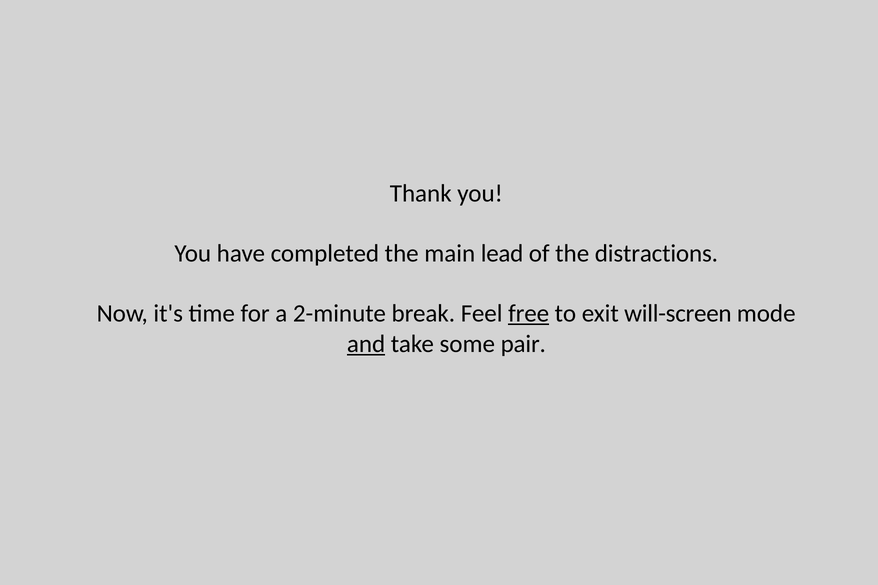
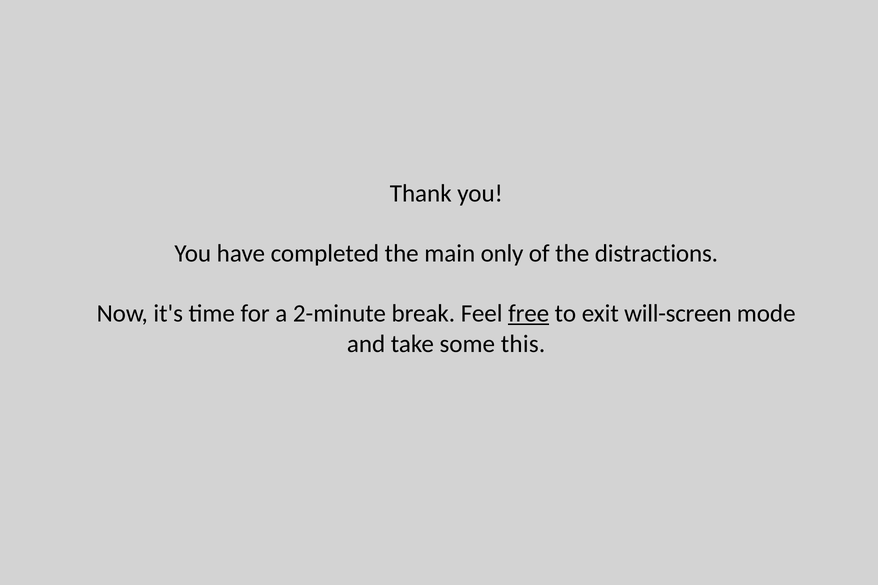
lead: lead -> only (502, 254)
and underline: present -> none (366, 344)
pair: pair -> this (523, 344)
